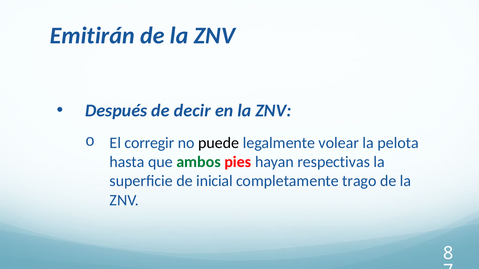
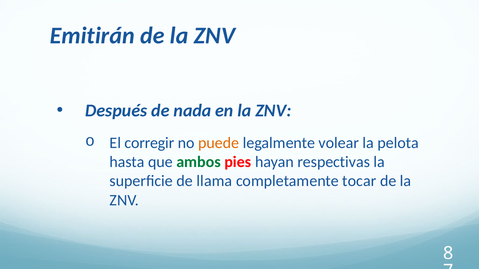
decir: decir -> nada (192, 111)
puede colour: black -> orange (219, 143)
inicial: inicial -> llama (214, 181)
trago: trago -> tocar (359, 181)
